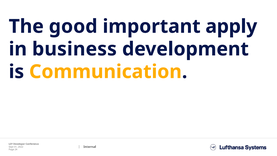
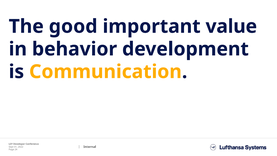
apply: apply -> value (231, 26)
business: business -> behavior (75, 49)
